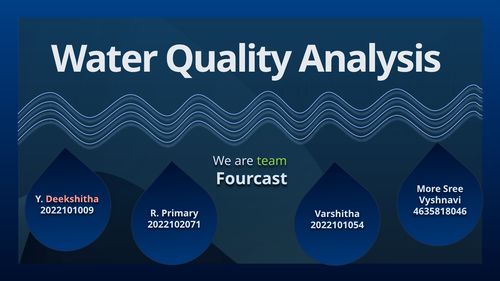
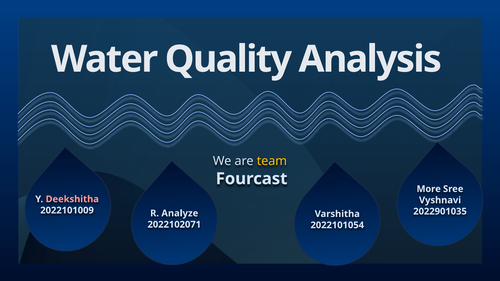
team colour: light green -> yellow (272, 161)
4635818046: 4635818046 -> 2022901035 (440, 212)
Primary: Primary -> Analyze (180, 213)
